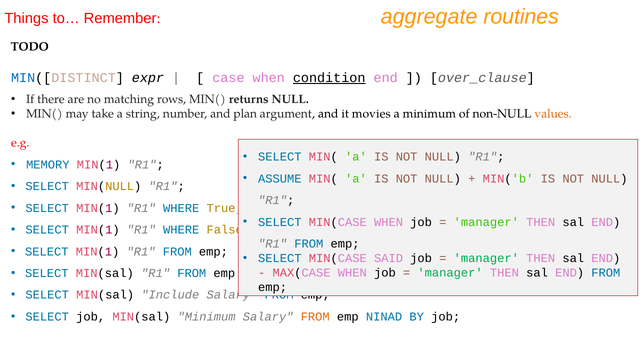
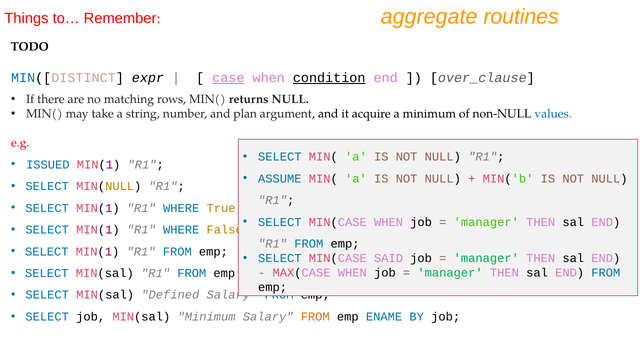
case underline: none -> present (228, 78)
movies: movies -> acquire (371, 114)
values colour: orange -> blue (553, 114)
MEMORY: MEMORY -> ISSUED (48, 165)
Include: Include -> Defined (170, 295)
NINAD: NINAD -> ENAME (384, 317)
